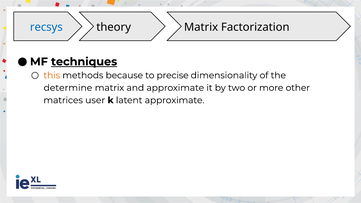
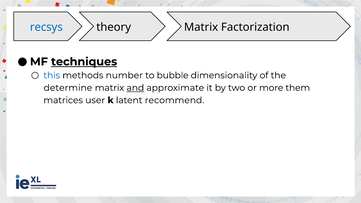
this colour: orange -> blue (52, 75)
because: because -> number (124, 75)
precise: precise -> bubble (173, 75)
and underline: none -> present (135, 88)
other: other -> them (298, 88)
latent approximate: approximate -> recommend (175, 100)
